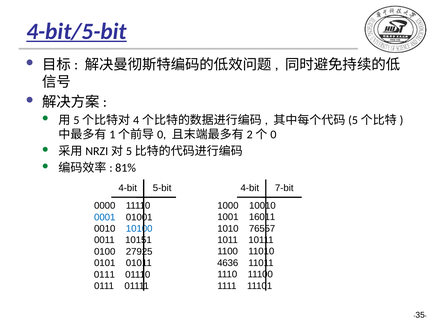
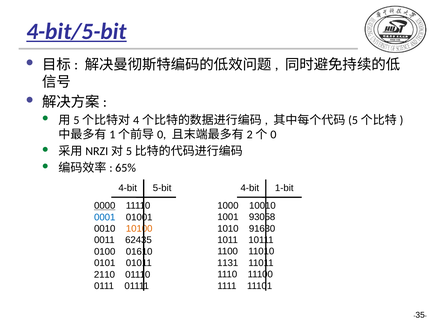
81%: 81% -> 65% (126, 168)
7-bit: 7-bit -> 1-bit (284, 188)
0000 underline: none -> present (105, 206)
16011: 16011 -> 93058 (262, 217)
76557: 76557 -> 91630 (262, 229)
10100 colour: blue -> orange (139, 229)
10151: 10151 -> 62435 (138, 240)
27925: 27925 -> 01610 (139, 252)
4636: 4636 -> 1131 (228, 263)
0111: 0111 -> 2110 (104, 275)
